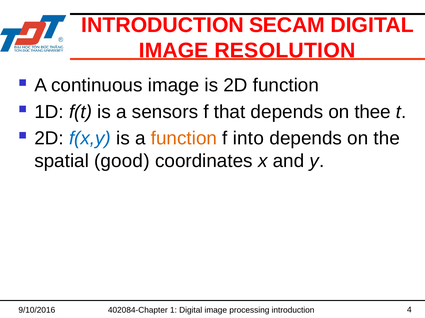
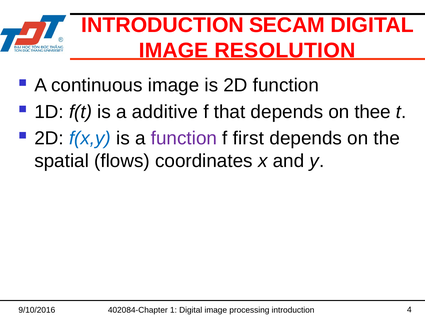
sensors: sensors -> additive (165, 112)
function colour: orange -> purple (184, 139)
into: into -> first (248, 139)
good: good -> flows (122, 161)
